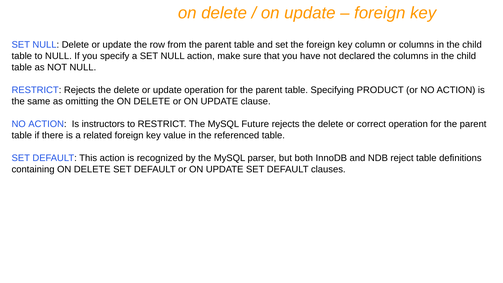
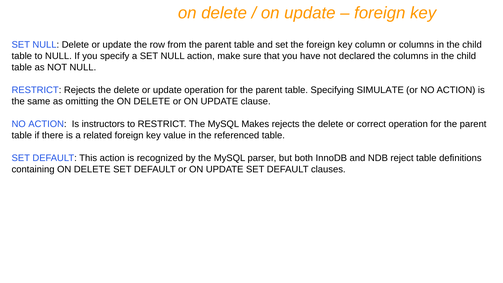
PRODUCT: PRODUCT -> SIMULATE (380, 90)
Future: Future -> Makes (255, 124)
